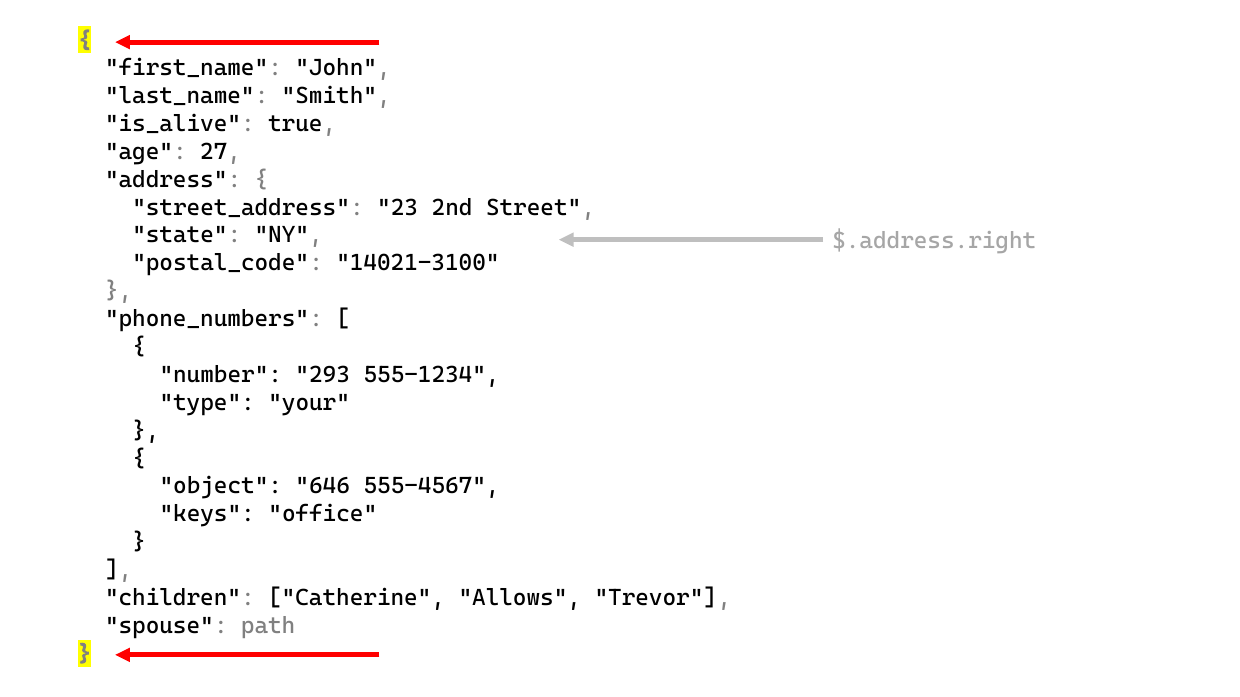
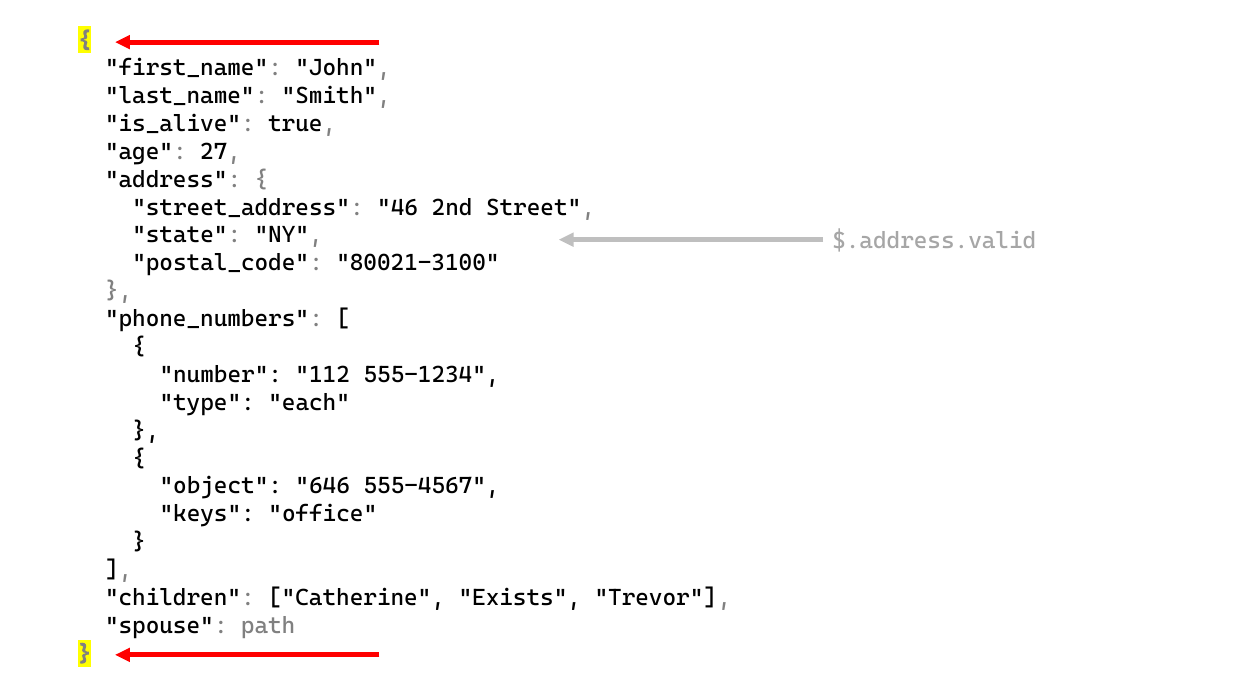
23: 23 -> 46 (398, 208)
$.address.right: $.address.right -> $.address.valid (934, 241)
14021-3100: 14021-3100 -> 80021-3100 (418, 263)
293: 293 -> 112 (323, 375)
your: your -> each (309, 403)
Allows: Allows -> Exists (520, 598)
